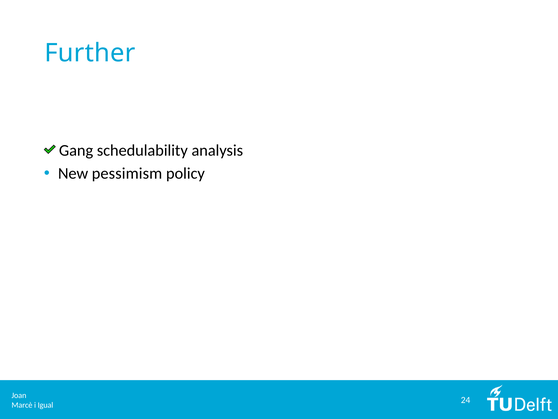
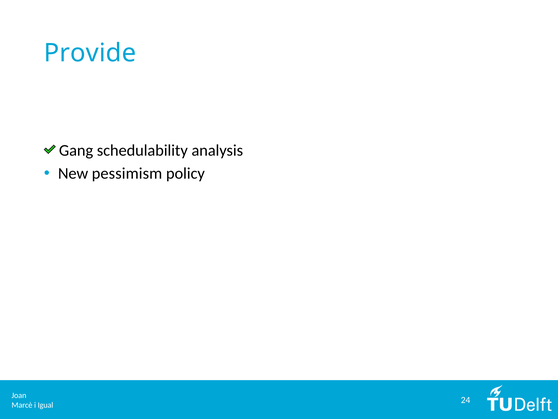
Further: Further -> Provide (90, 53)
